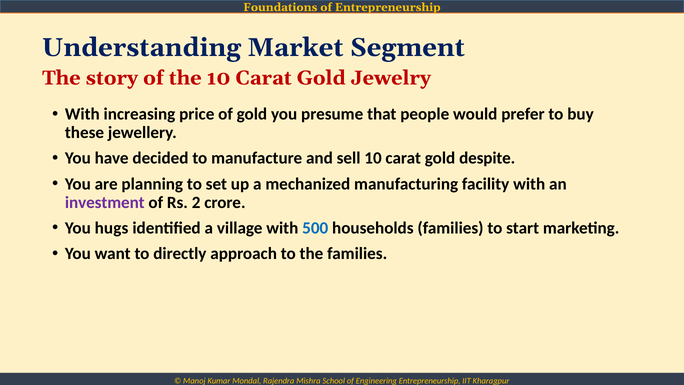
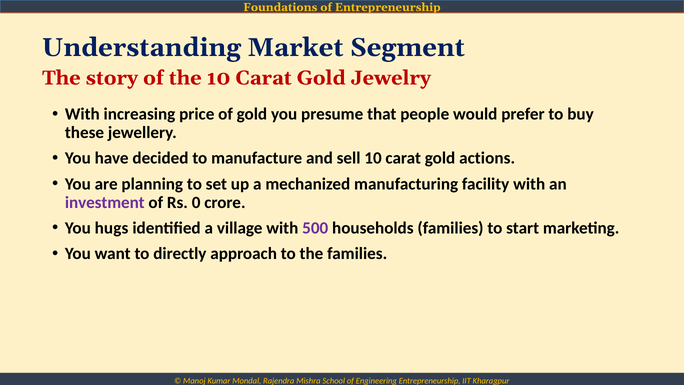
despite: despite -> actions (487, 158)
2: 2 -> 0 (196, 202)
500 colour: blue -> purple (315, 228)
